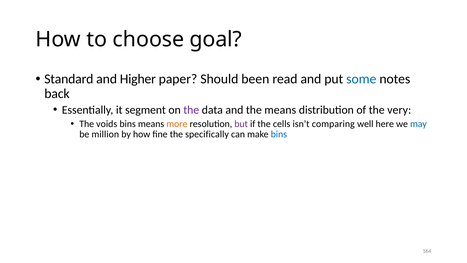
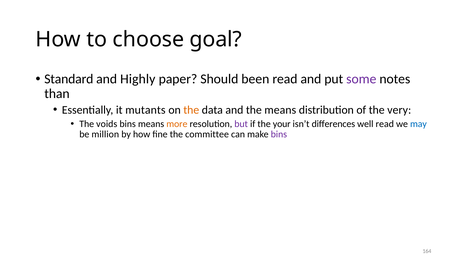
Higher: Higher -> Highly (138, 79)
some colour: blue -> purple (361, 79)
back: back -> than (57, 94)
segment: segment -> mutants (145, 110)
the colour: purple -> orange (191, 110)
cells: cells -> your (282, 124)
comparing: comparing -> differences (333, 124)
well here: here -> read (385, 124)
specifically: specifically -> committee (207, 134)
bins colour: blue -> purple (279, 134)
